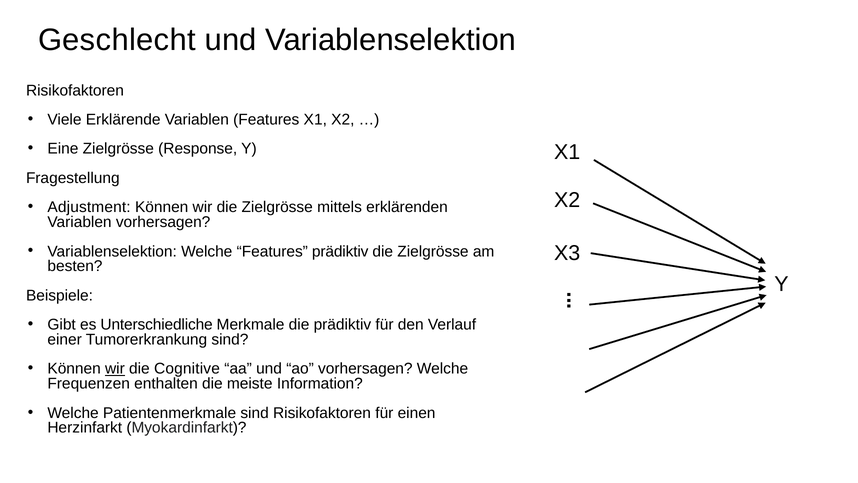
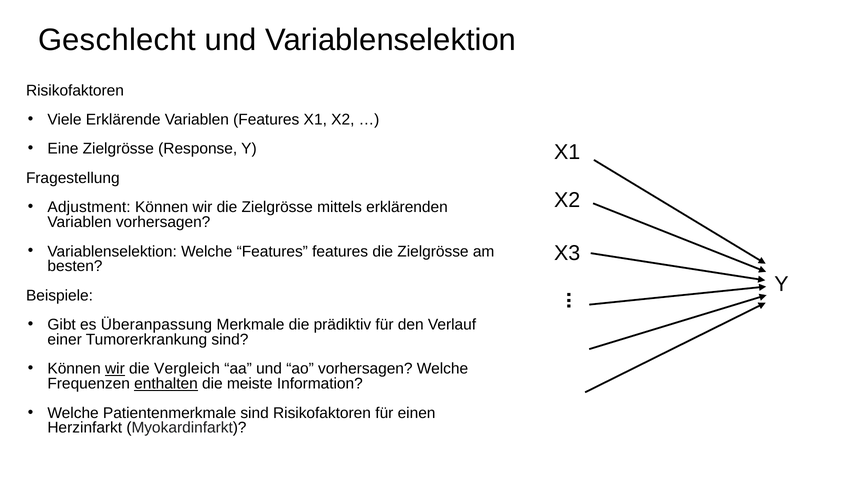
Features prädiktiv: prädiktiv -> features (340, 251)
Unterschiedliche: Unterschiedliche -> Überanpassung (156, 324)
Cognitive: Cognitive -> Vergleich (187, 369)
enthalten underline: none -> present (166, 383)
